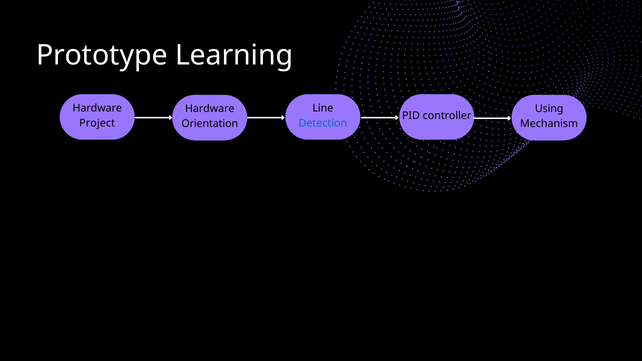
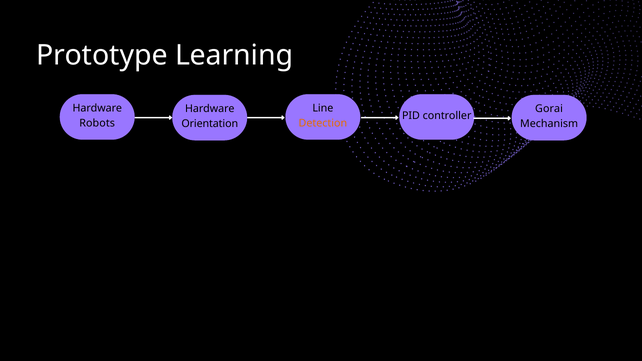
Using: Using -> Gorai (549, 109)
Project: Project -> Robots (97, 123)
Detection colour: blue -> orange (323, 123)
